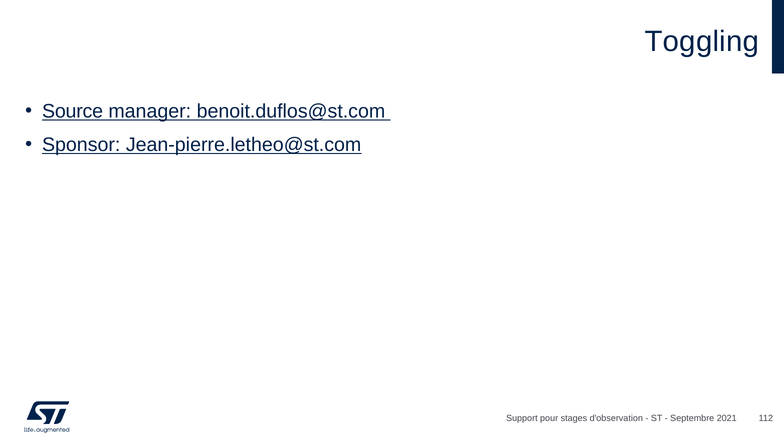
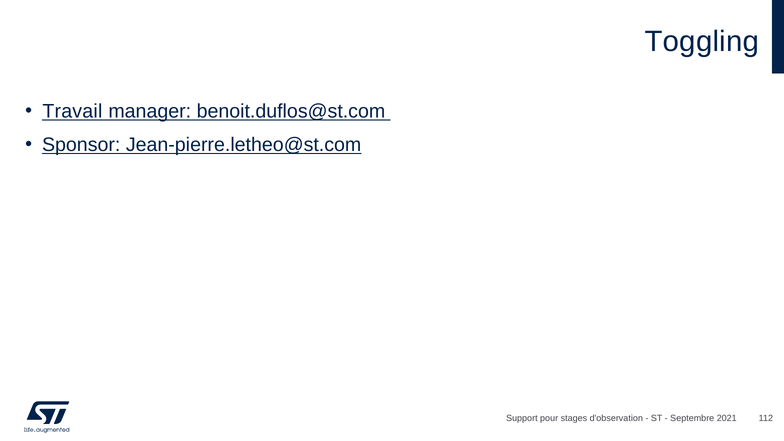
Source: Source -> Travail (72, 112)
